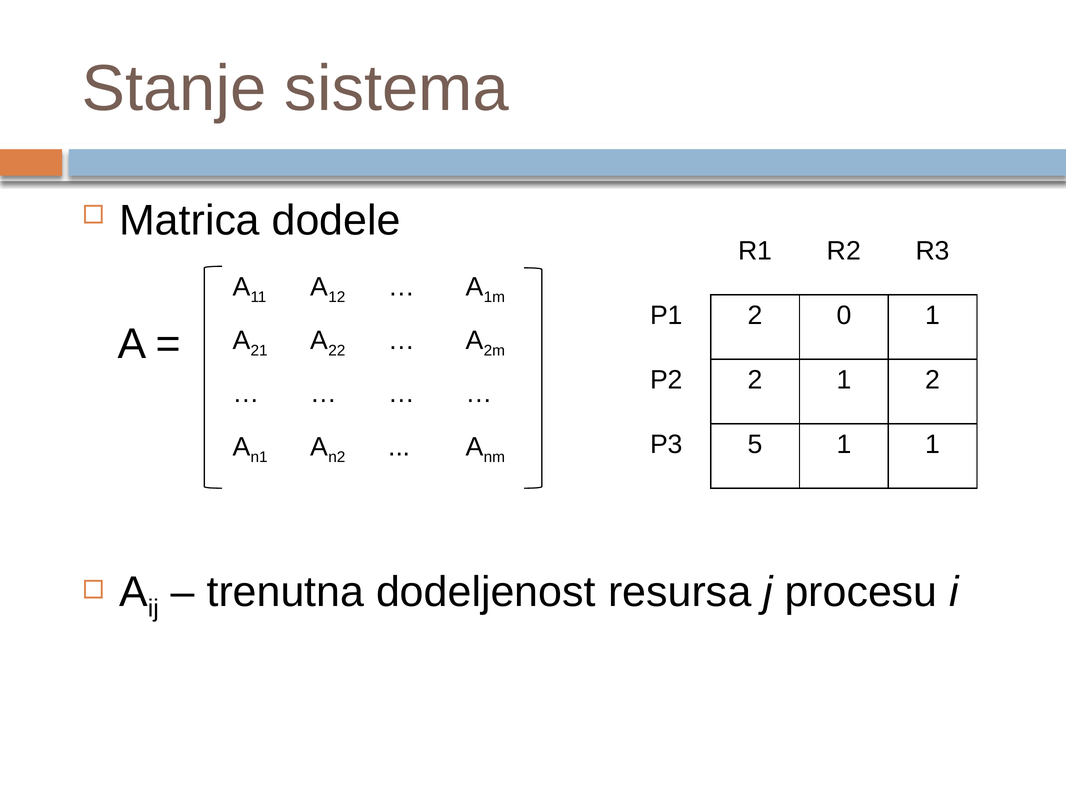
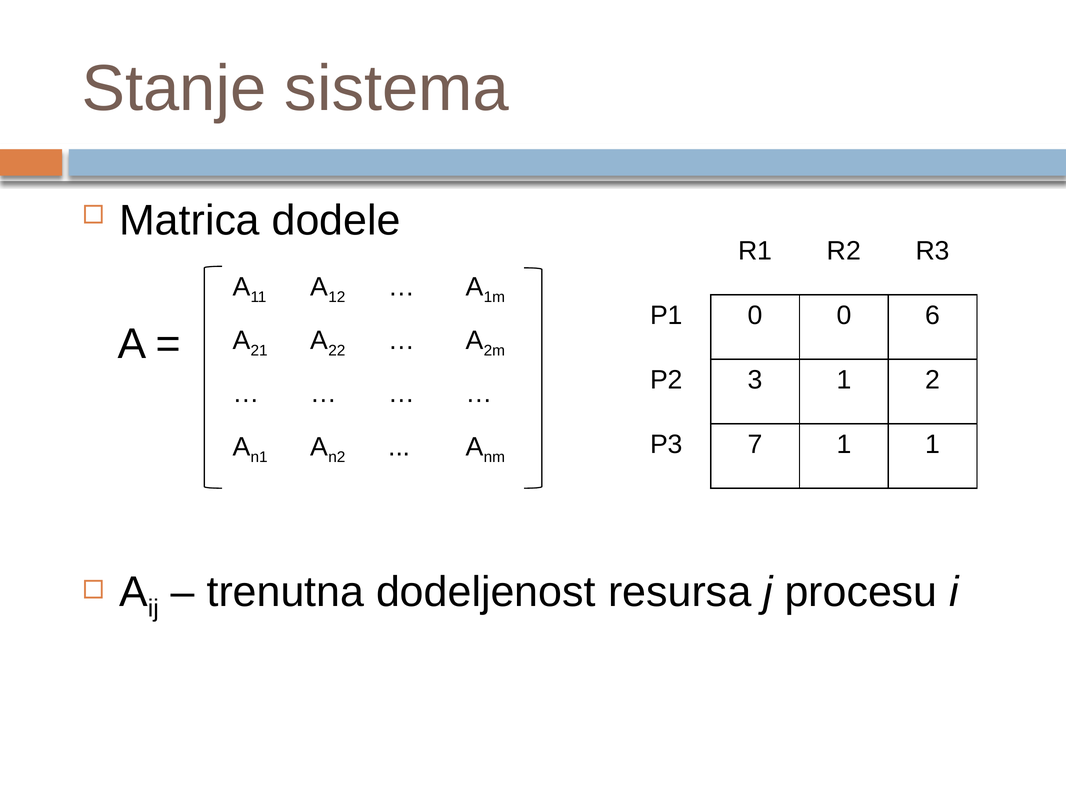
P1 2: 2 -> 0 (755, 316)
0 1: 1 -> 6 (933, 316)
P2 2: 2 -> 3 (755, 380)
5: 5 -> 7 (755, 445)
